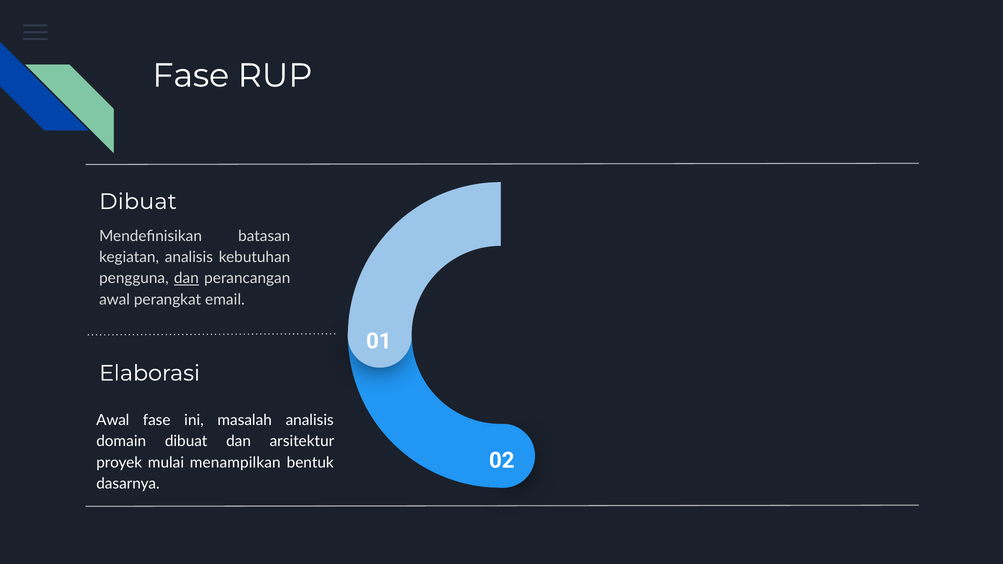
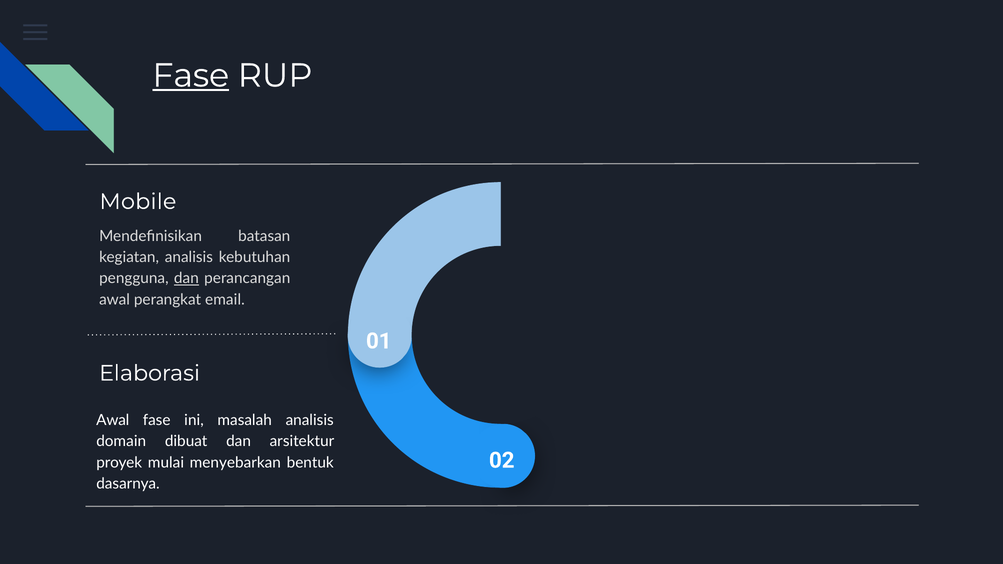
Fase underline: none -> present (191, 76)
Dibuat: Dibuat -> Mobile (138, 202)
menampilkan: menampilkan -> menyebarkan (235, 463)
